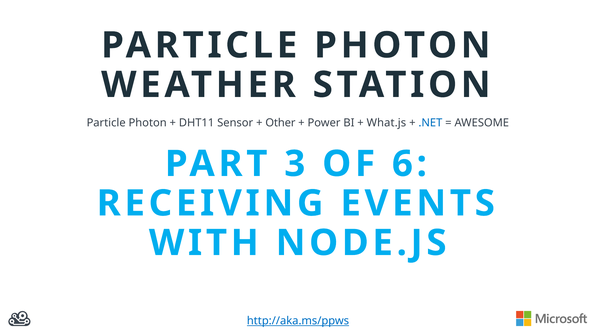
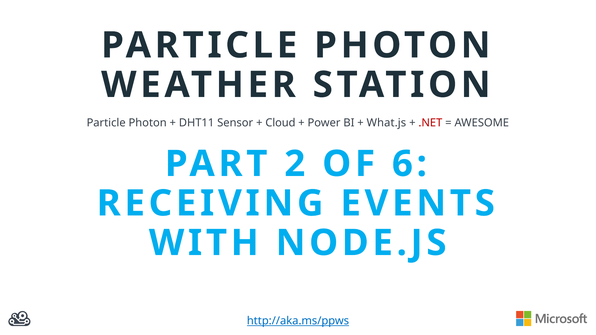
Other: Other -> Cloud (280, 123)
.NET colour: blue -> red (430, 123)
3: 3 -> 2 (295, 164)
